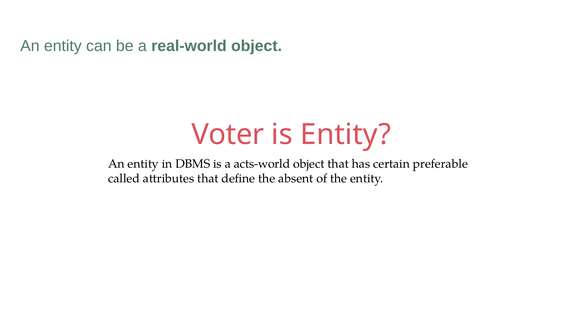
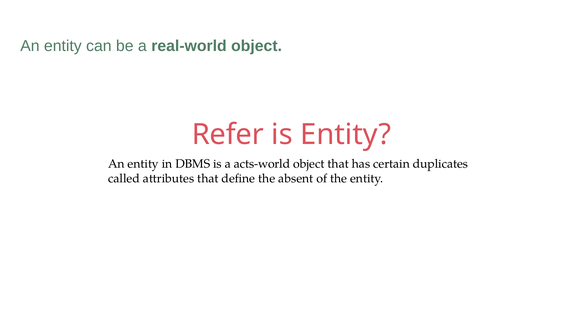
Voter: Voter -> Refer (228, 135)
preferable: preferable -> duplicates (440, 164)
